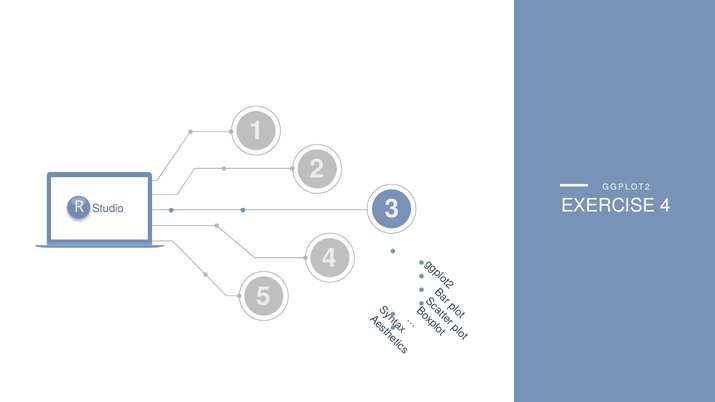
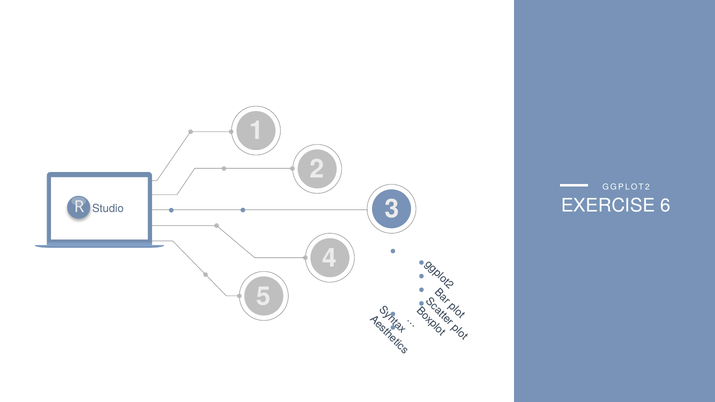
EXERCISE 4: 4 -> 6 (665, 206)
